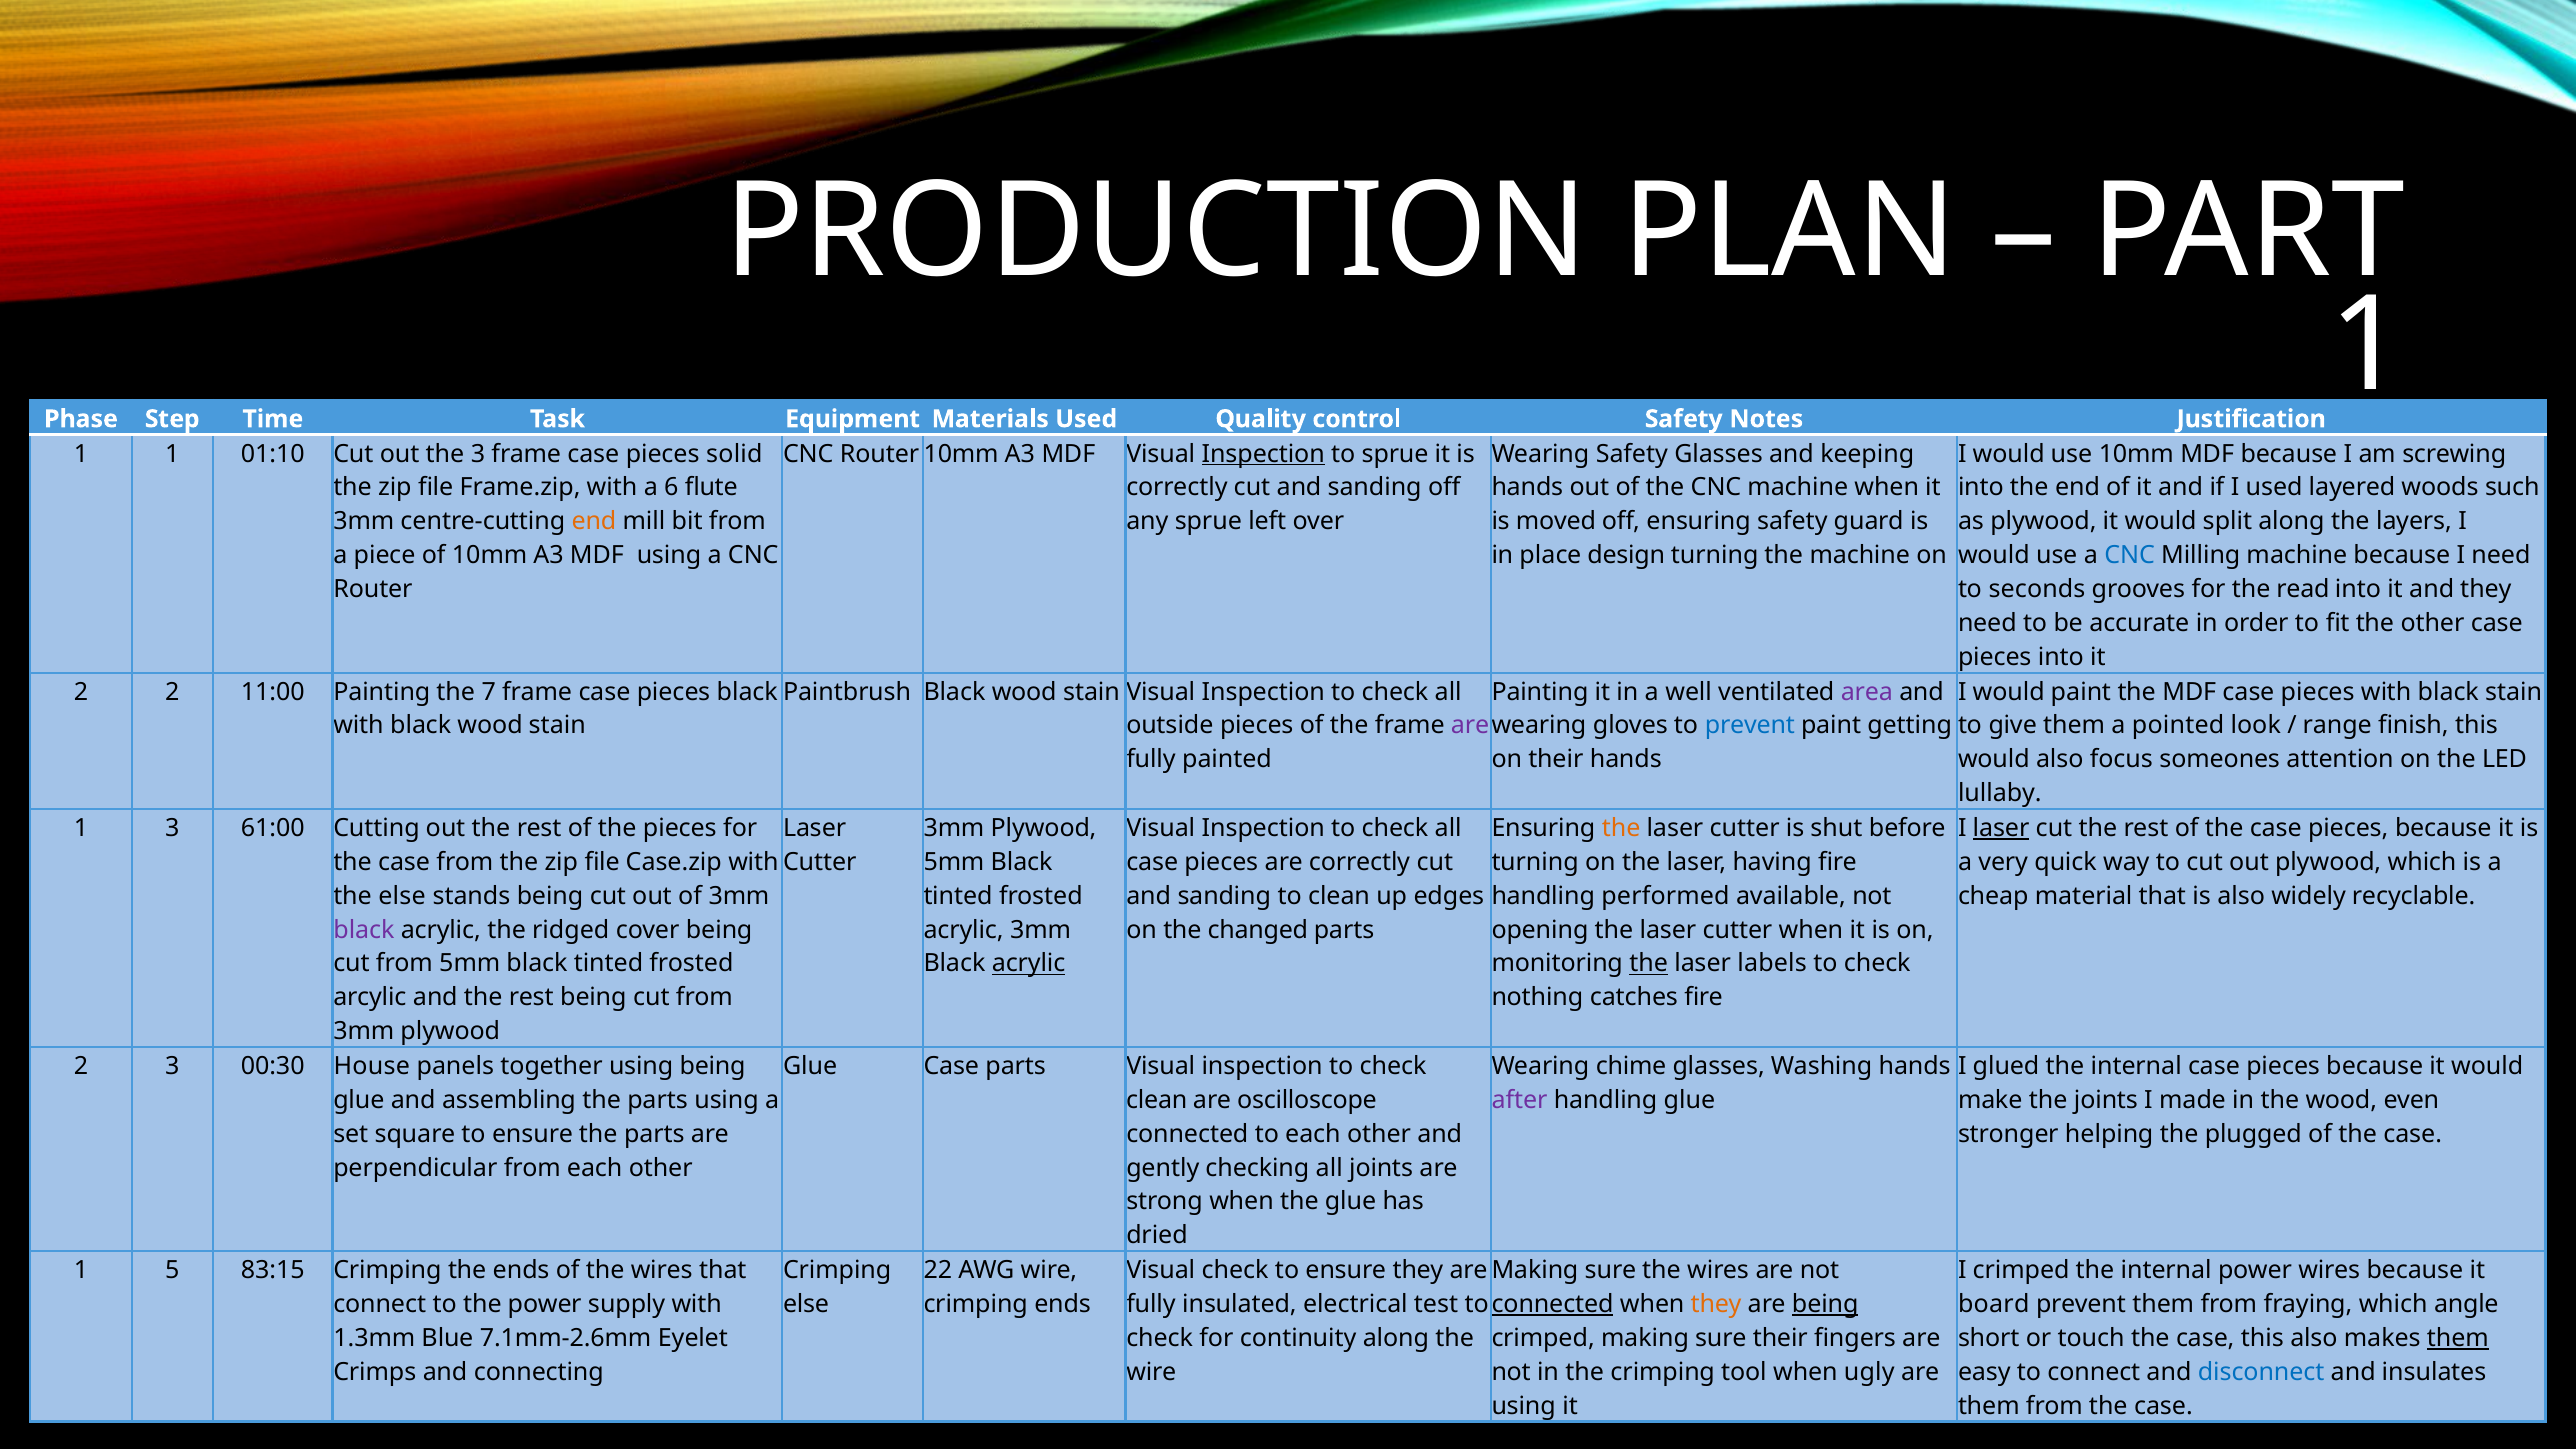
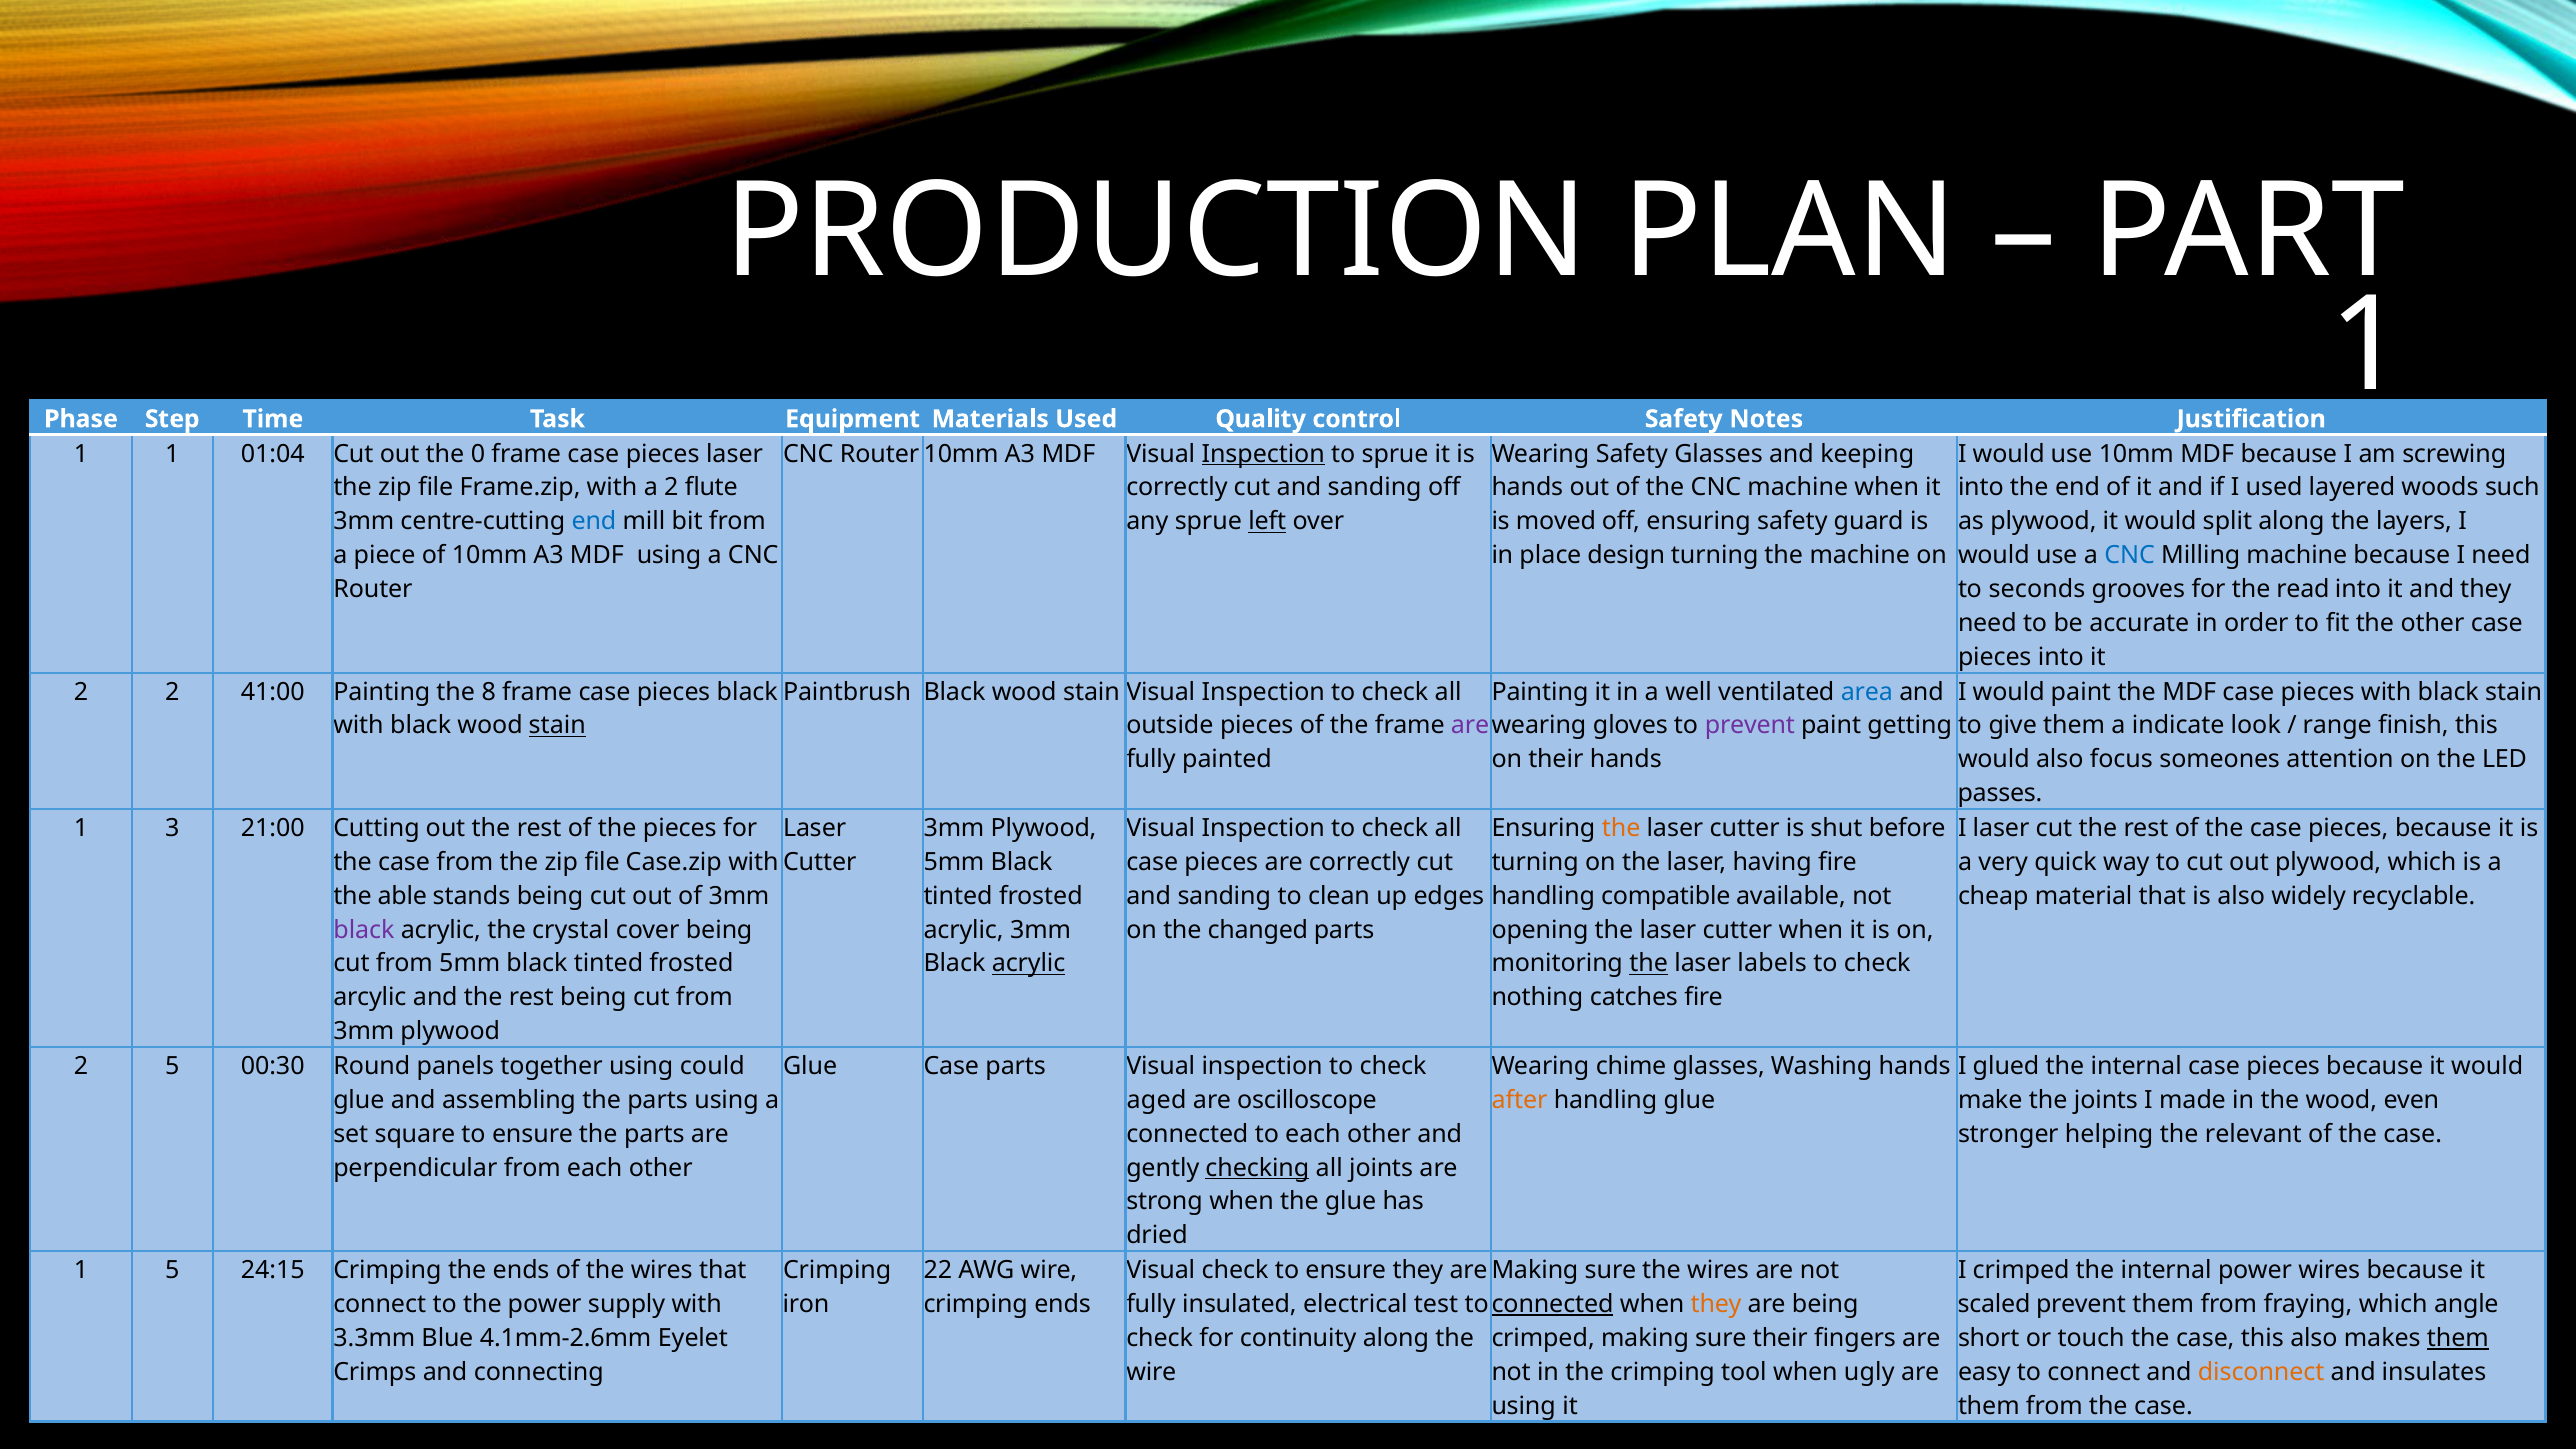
01:10: 01:10 -> 01:04 (273, 454)
the 3: 3 -> 0 (478, 454)
pieces solid: solid -> laser (735, 454)
a 6: 6 -> 2 (671, 488)
end colour: orange -> blue (594, 522)
left underline: none -> present (1267, 522)
11:00: 11:00 -> 41:00 (273, 692)
7: 7 -> 8 (489, 692)
area colour: purple -> blue (1867, 692)
stain underline: none -> present (557, 726)
prevent colour: blue -> purple (1750, 726)
pointed: pointed -> indicate (2178, 726)
lullaby: lullaby -> passes (2000, 793)
61:00: 61:00 -> 21:00 (273, 828)
laser underline: present -> none (2001, 828)
the else: else -> able (402, 896)
performed: performed -> compatible (1666, 896)
ridged: ridged -> crystal (571, 930)
2 3: 3 -> 5 (172, 1066)
House: House -> Round (372, 1066)
using being: being -> could (712, 1066)
clean: clean -> aged (1157, 1100)
after colour: purple -> orange (1520, 1100)
plugged: plugged -> relevant (2253, 1134)
checking underline: none -> present (1257, 1168)
83:15: 83:15 -> 24:15 (273, 1270)
else: else -> iron (806, 1304)
being underline: present -> none (1825, 1304)
board: board -> scaled (1994, 1304)
1.3mm: 1.3mm -> 3.3mm (374, 1338)
7.1mm-2.6mm: 7.1mm-2.6mm -> 4.1mm-2.6mm (566, 1338)
disconnect colour: blue -> orange (2261, 1372)
